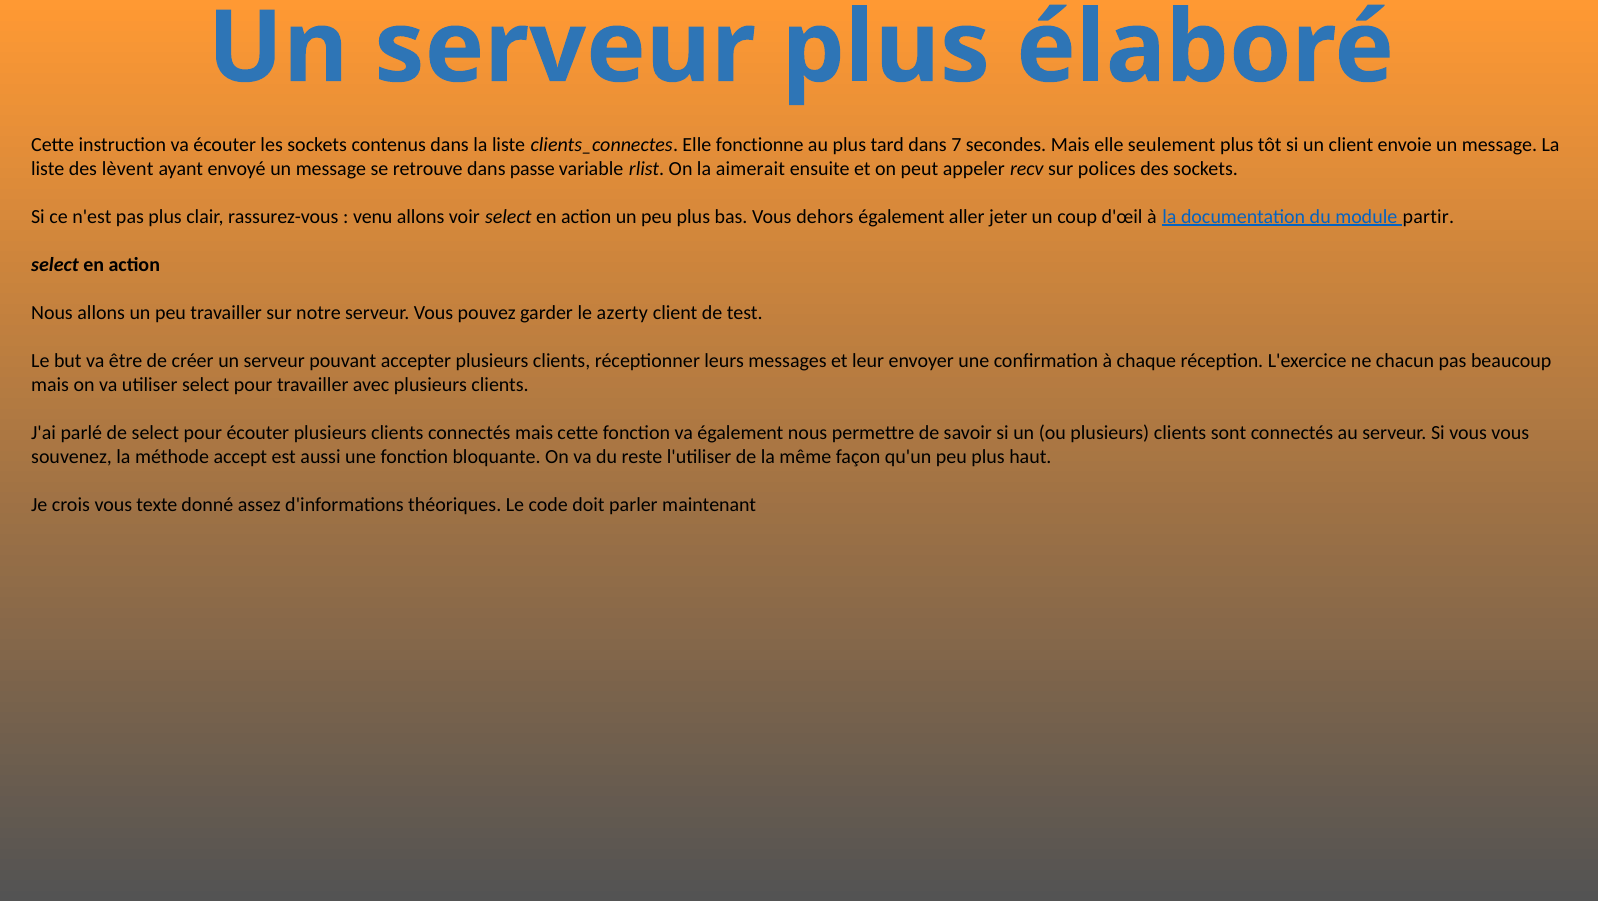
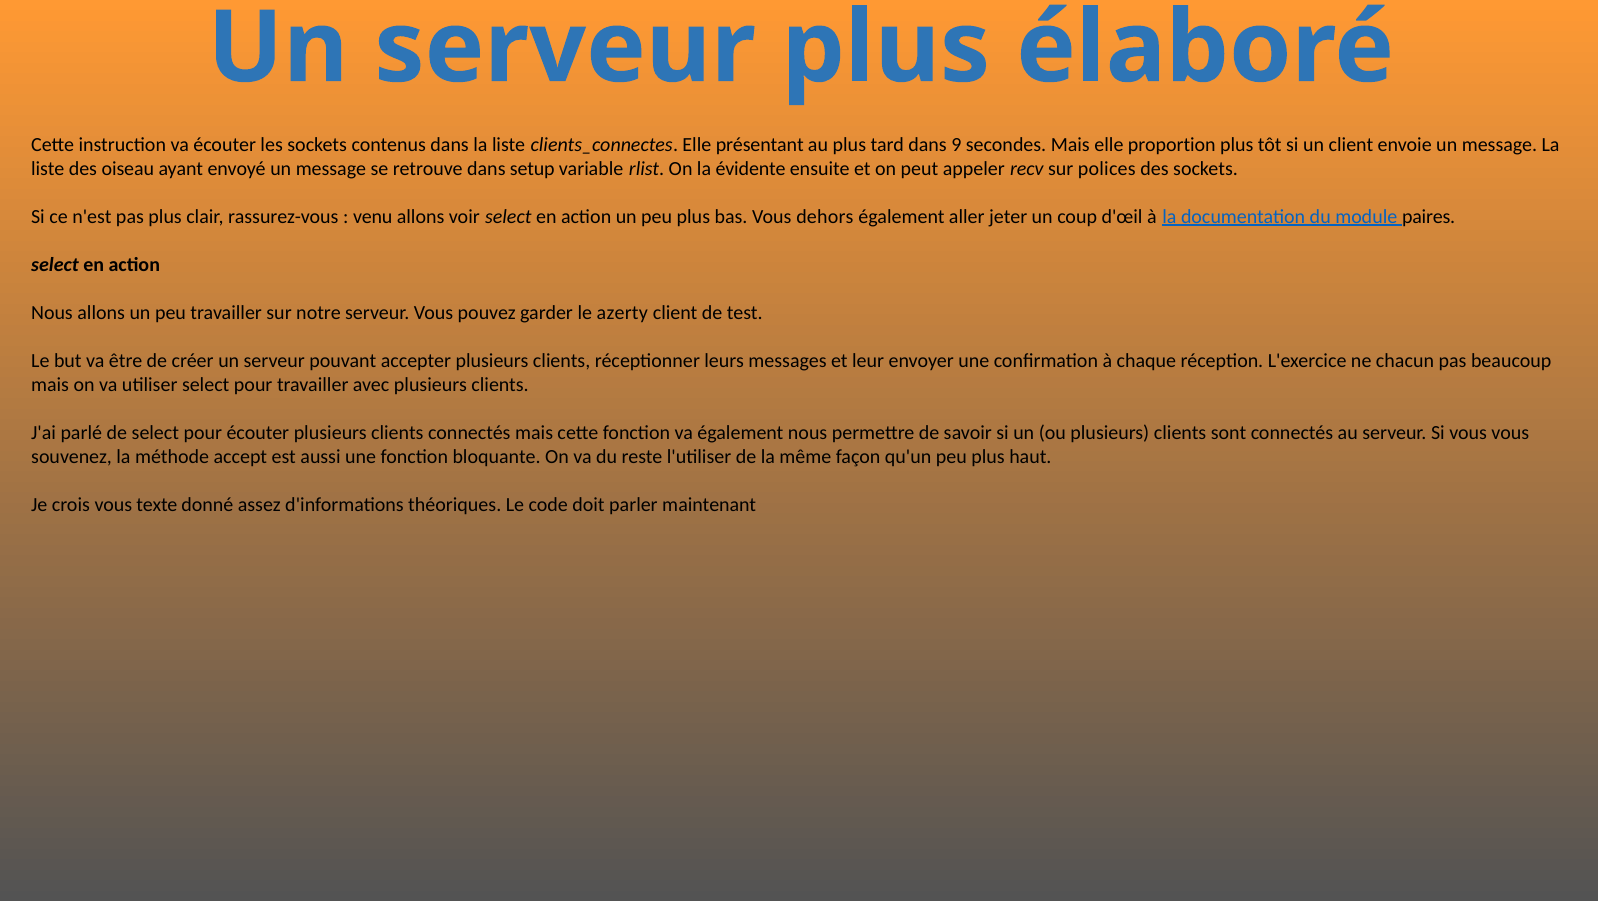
fonctionne: fonctionne -> présentant (760, 145)
7: 7 -> 9 (956, 145)
seulement: seulement -> proportion (1172, 145)
lèvent: lèvent -> oiseau (128, 169)
passe: passe -> setup (532, 169)
aimerait: aimerait -> évidente (751, 169)
partir: partir -> paires (1429, 217)
